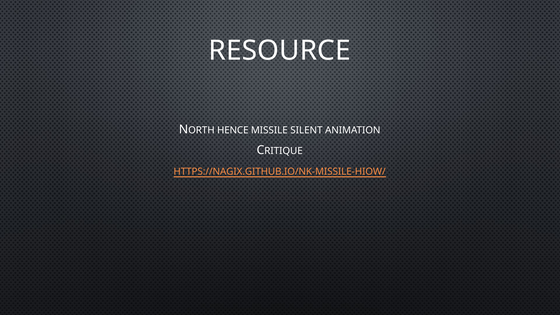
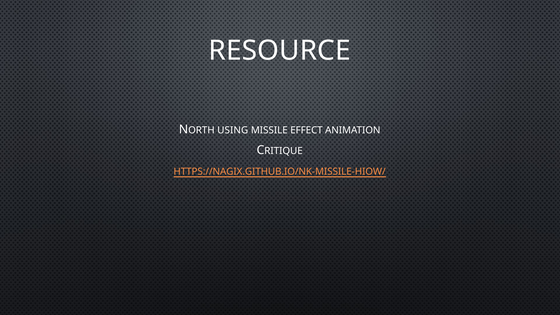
HENCE: HENCE -> USING (233, 130)
SILENT: SILENT -> EFFECT (306, 130)
